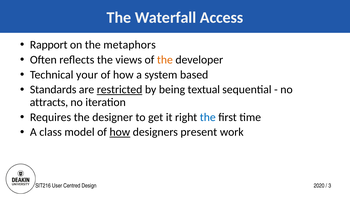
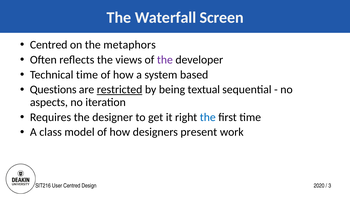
Access: Access -> Screen (222, 18)
Rapport: Rapport -> Centred (49, 45)
the colour: orange -> purple (165, 60)
Technical your: your -> time (87, 75)
Standards: Standards -> Questions (53, 90)
attracts: attracts -> aspects (49, 102)
how underline: present -> none (120, 132)
